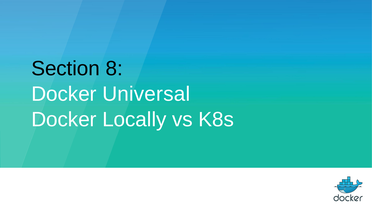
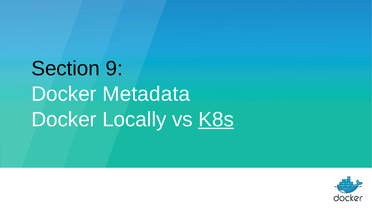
8: 8 -> 9 (114, 68)
Universal: Universal -> Metadata (146, 94)
K8s underline: none -> present (216, 119)
